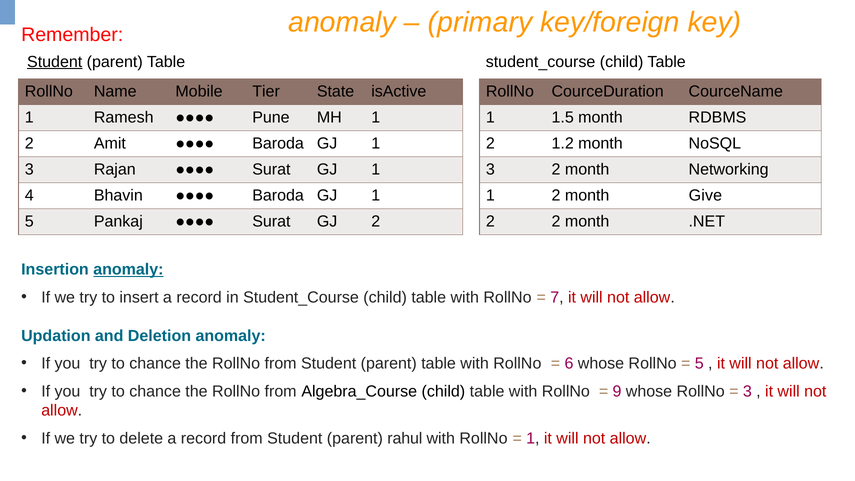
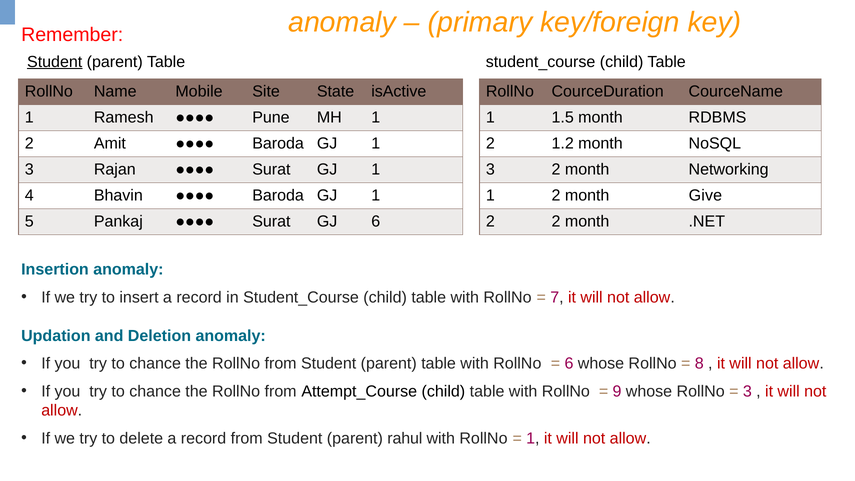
Tier: Tier -> Site (266, 91)
GJ 2: 2 -> 6 (376, 221)
anomaly underline: present -> none (128, 269)
5: 5 -> 8 (699, 363)
Algebra_Course: Algebra_Course -> Attempt_Course (359, 391)
